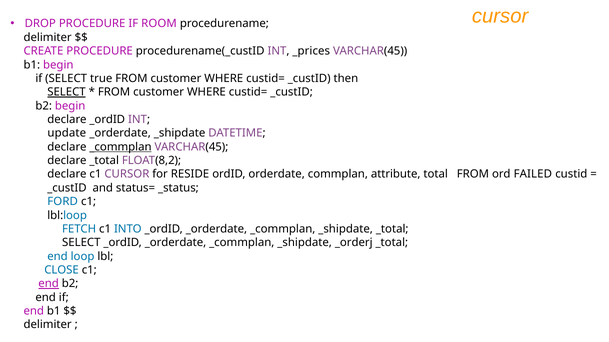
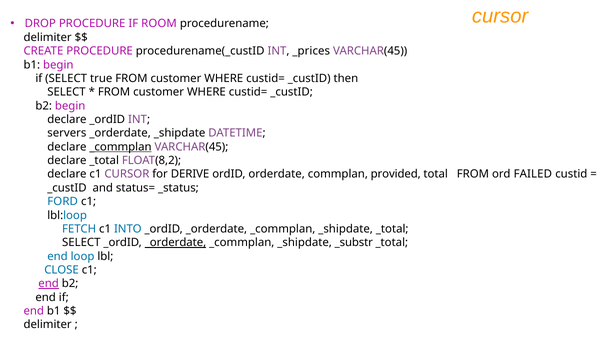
SELECT underline: present -> none (66, 92)
update: update -> servers (67, 133)
RESIDE: RESIDE -> DERIVE (190, 174)
attribute: attribute -> provided (396, 174)
_orderdate underline: none -> present (176, 243)
_orderj: _orderj -> _substr (354, 243)
